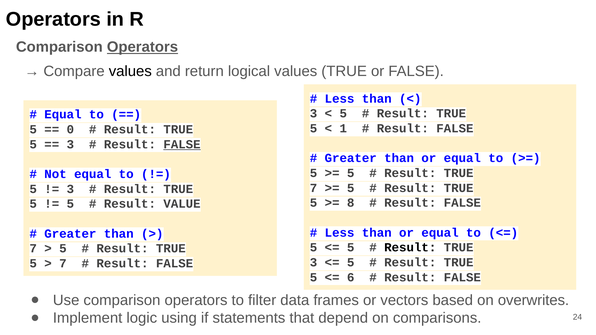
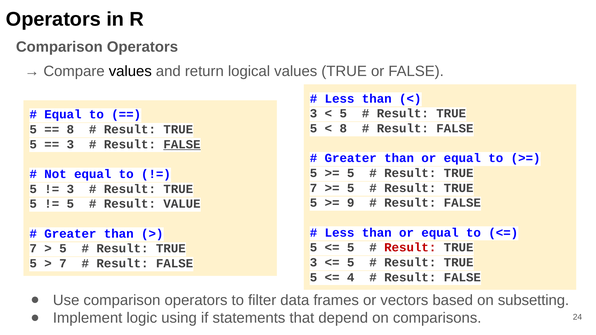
Operators underline: present -> none (142, 47)
1: 1 -> 8 (343, 129)
0: 0 -> 8 (70, 130)
8: 8 -> 9 (351, 203)
Result colour: black -> red (410, 248)
6: 6 -> 4 (351, 278)
overwrites: overwrites -> subsetting (533, 300)
